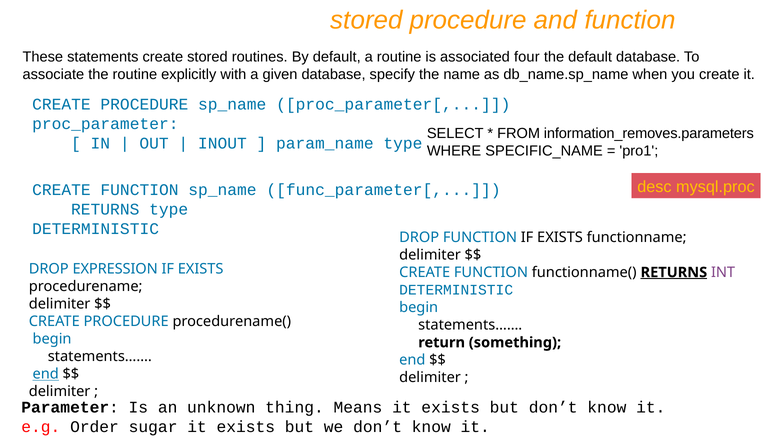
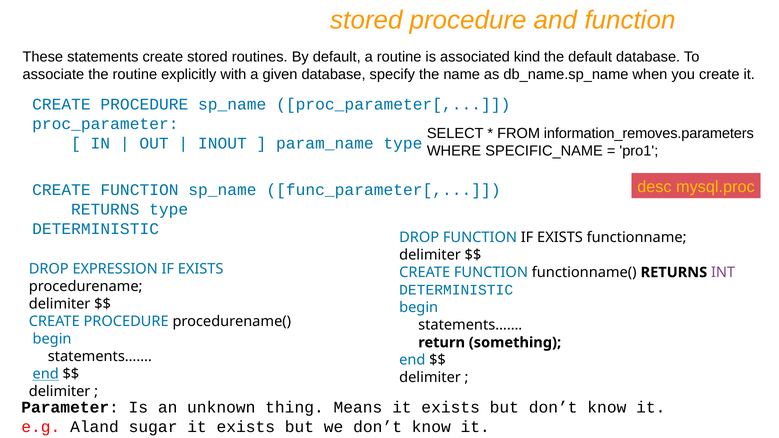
four: four -> kind (527, 57)
RETURNS underline: present -> none (674, 273)
Order: Order -> Aland (94, 427)
